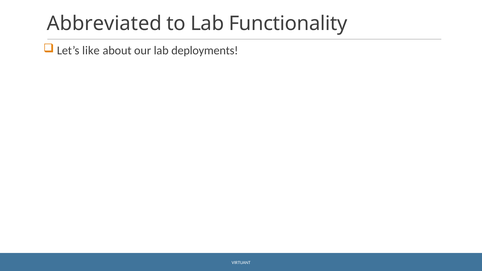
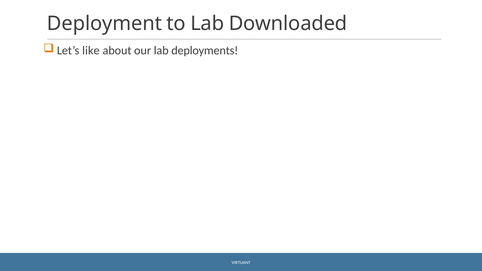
Abbreviated: Abbreviated -> Deployment (104, 24)
Functionality: Functionality -> Downloaded (288, 24)
